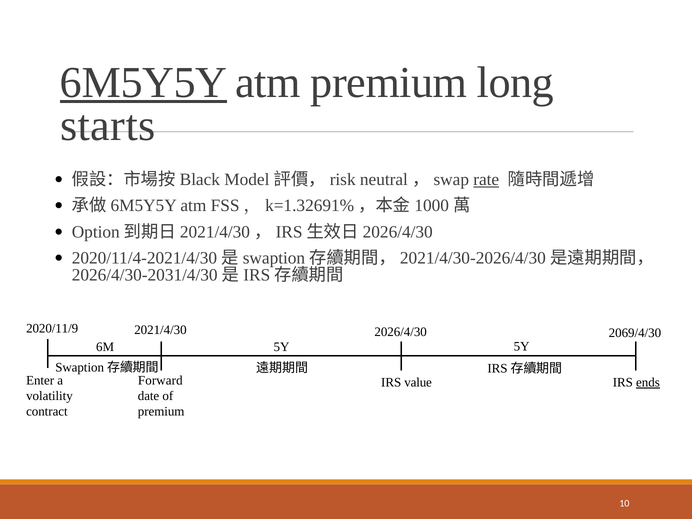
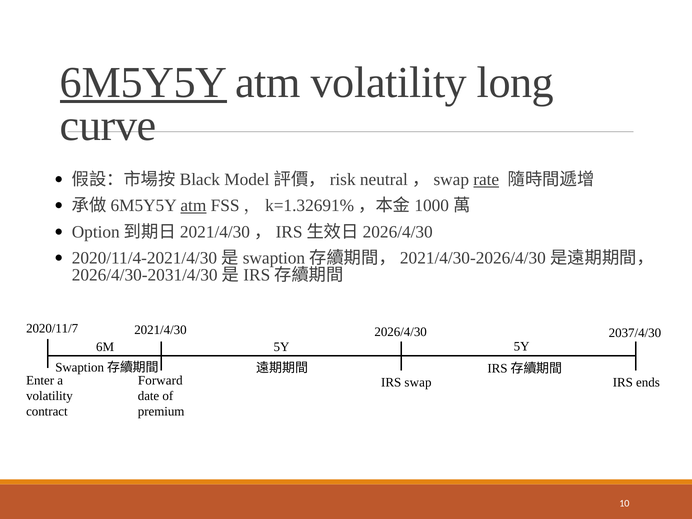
atm premium: premium -> volatility (389, 83)
starts: starts -> curve (108, 126)
atm underline: none -> present (193, 206)
2020/11/9: 2020/11/9 -> 2020/11/7 (52, 329)
2069/4/30: 2069/4/30 -> 2037/4/30 (635, 333)
value: value -> swap (418, 382)
ends underline: present -> none (648, 382)
